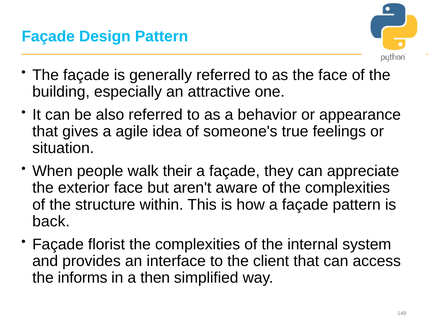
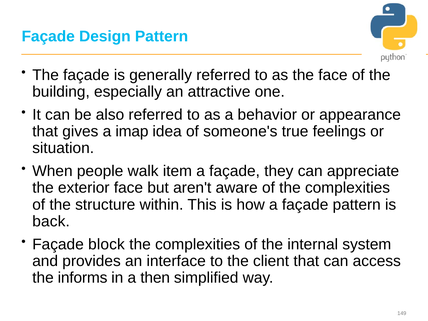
agile: agile -> imap (132, 131)
their: their -> item (177, 171)
florist: florist -> block (106, 244)
